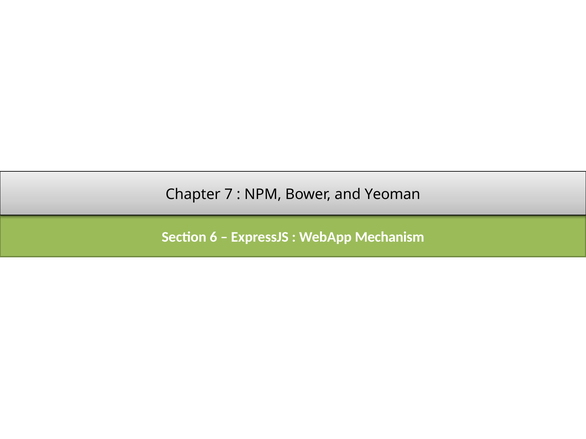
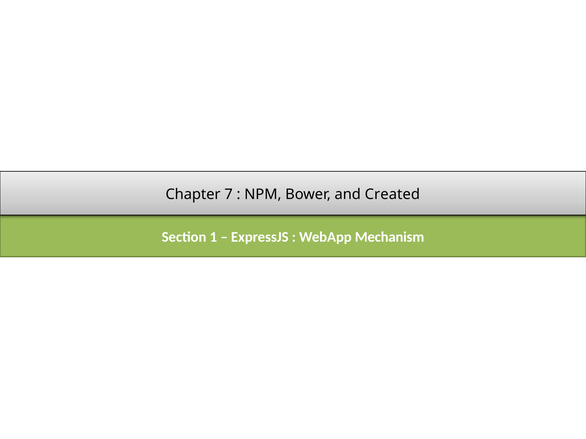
Yeoman: Yeoman -> Created (392, 194)
6: 6 -> 1 (213, 237)
